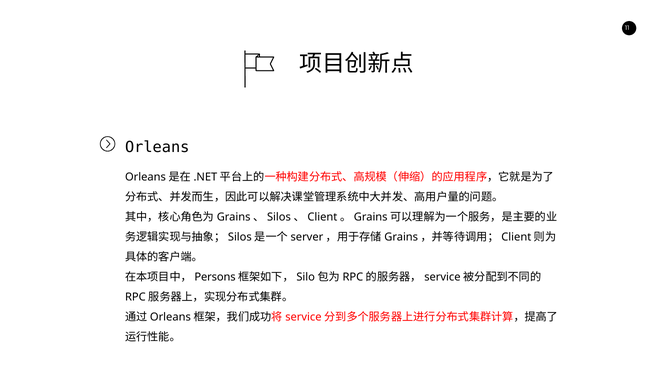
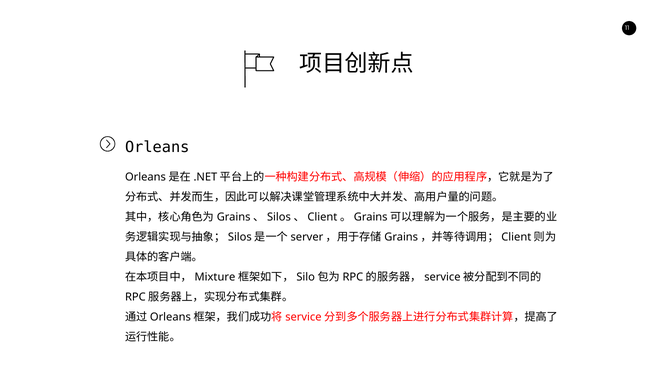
Persons: Persons -> Mixture (215, 277)
